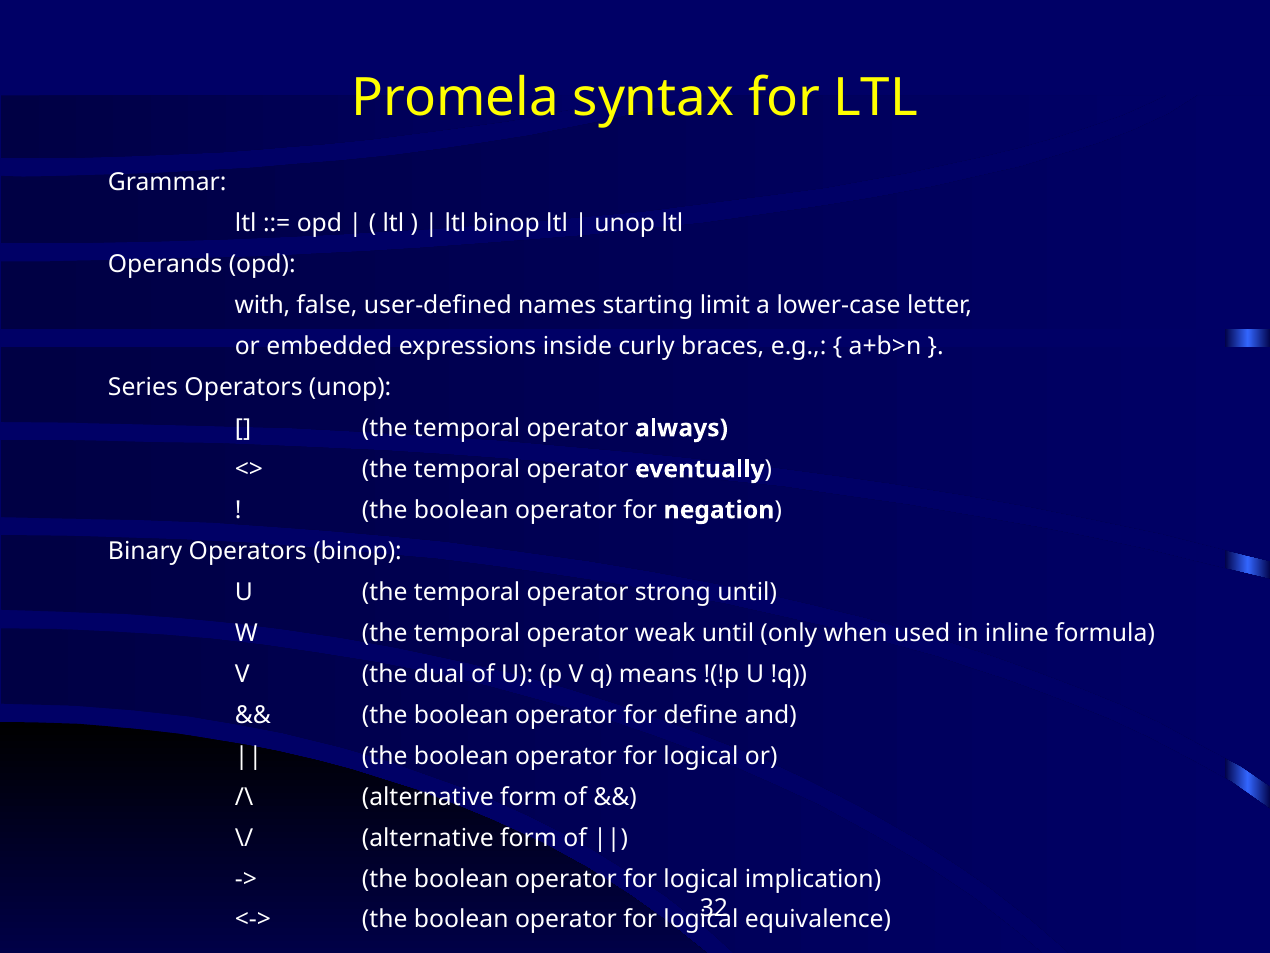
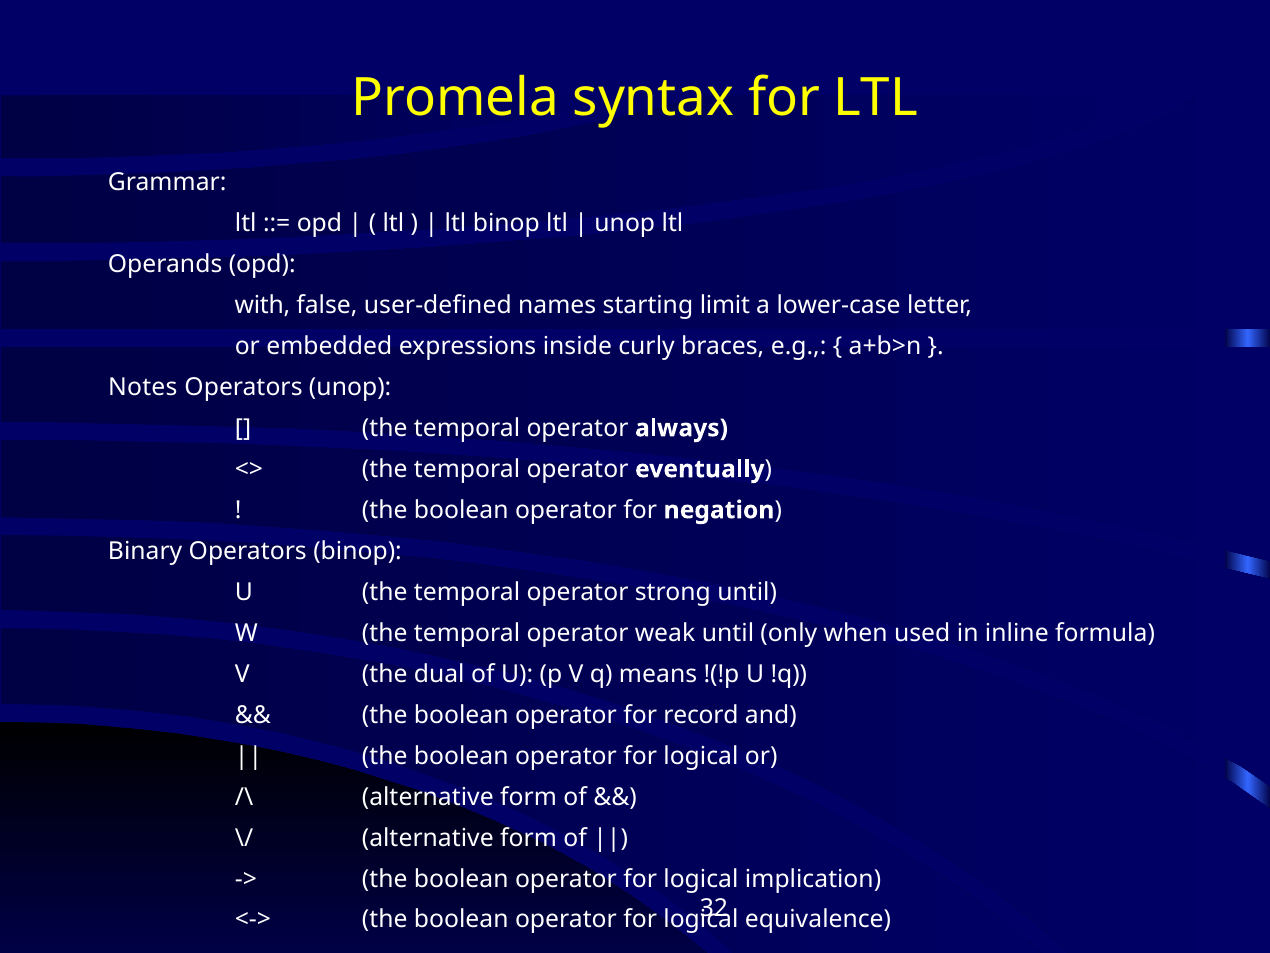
Series: Series -> Notes (143, 387)
define: define -> record (701, 715)
